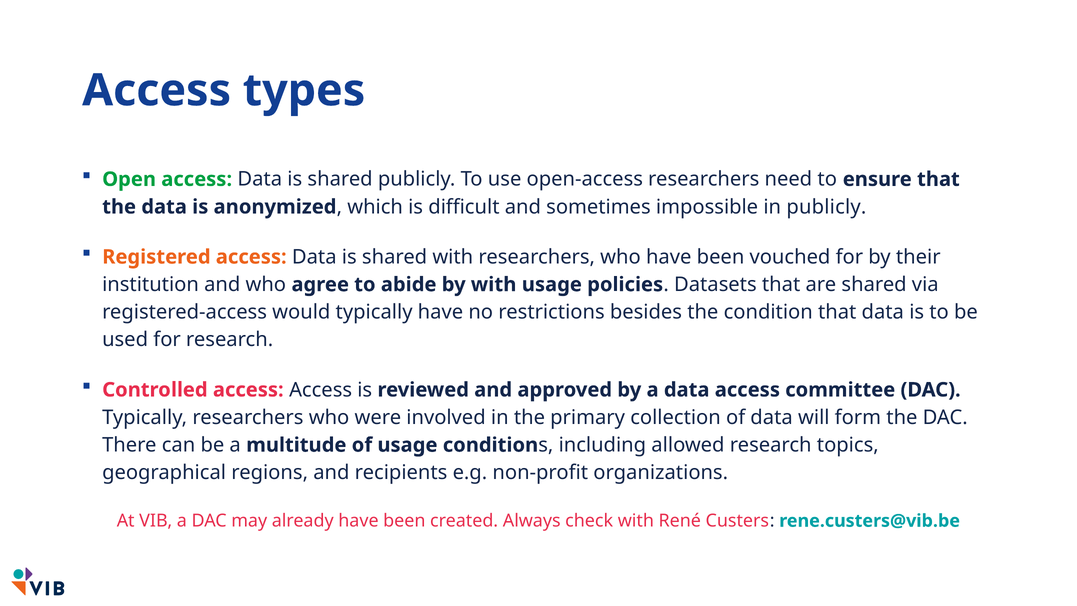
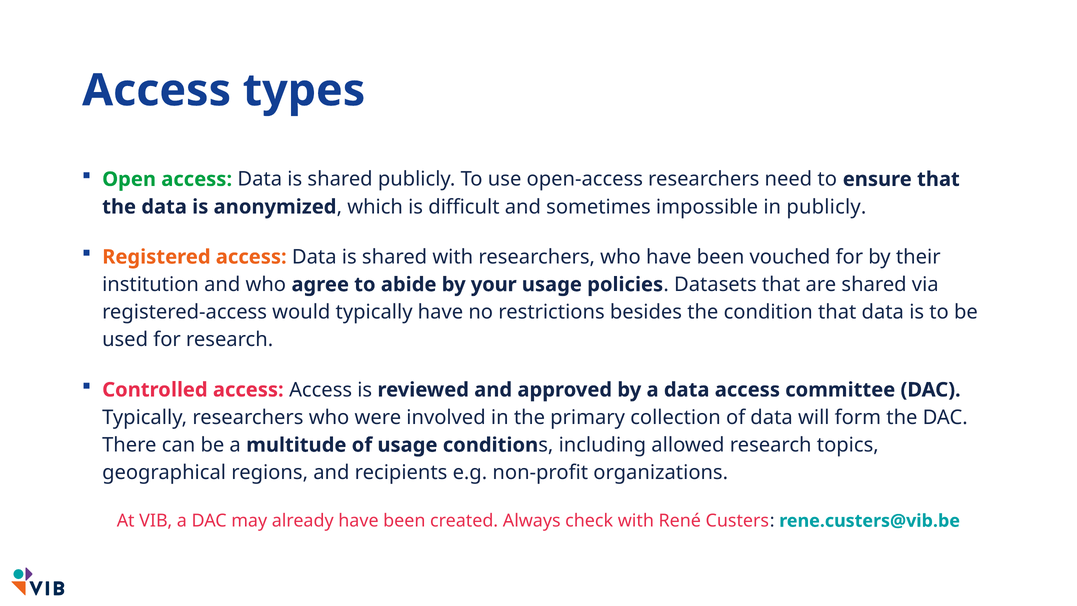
by with: with -> your (494, 284)
